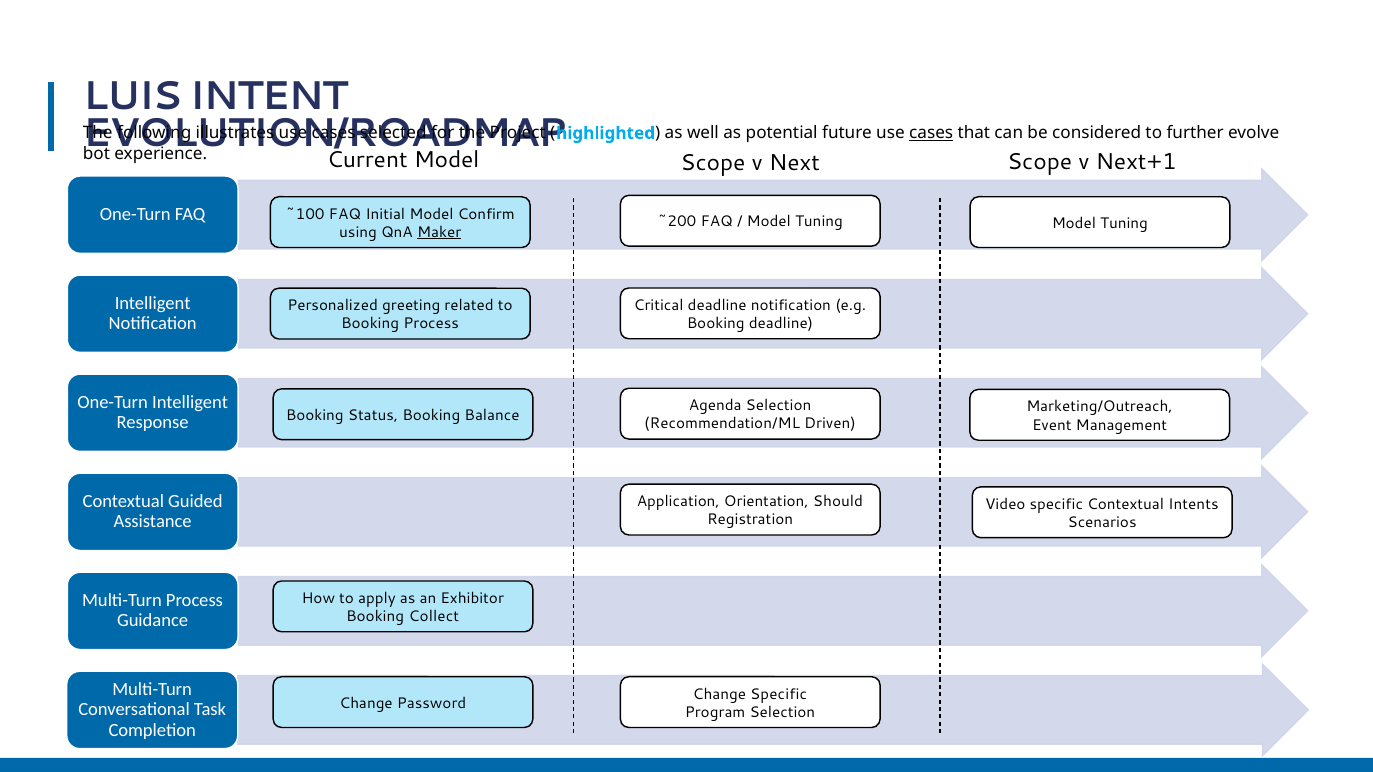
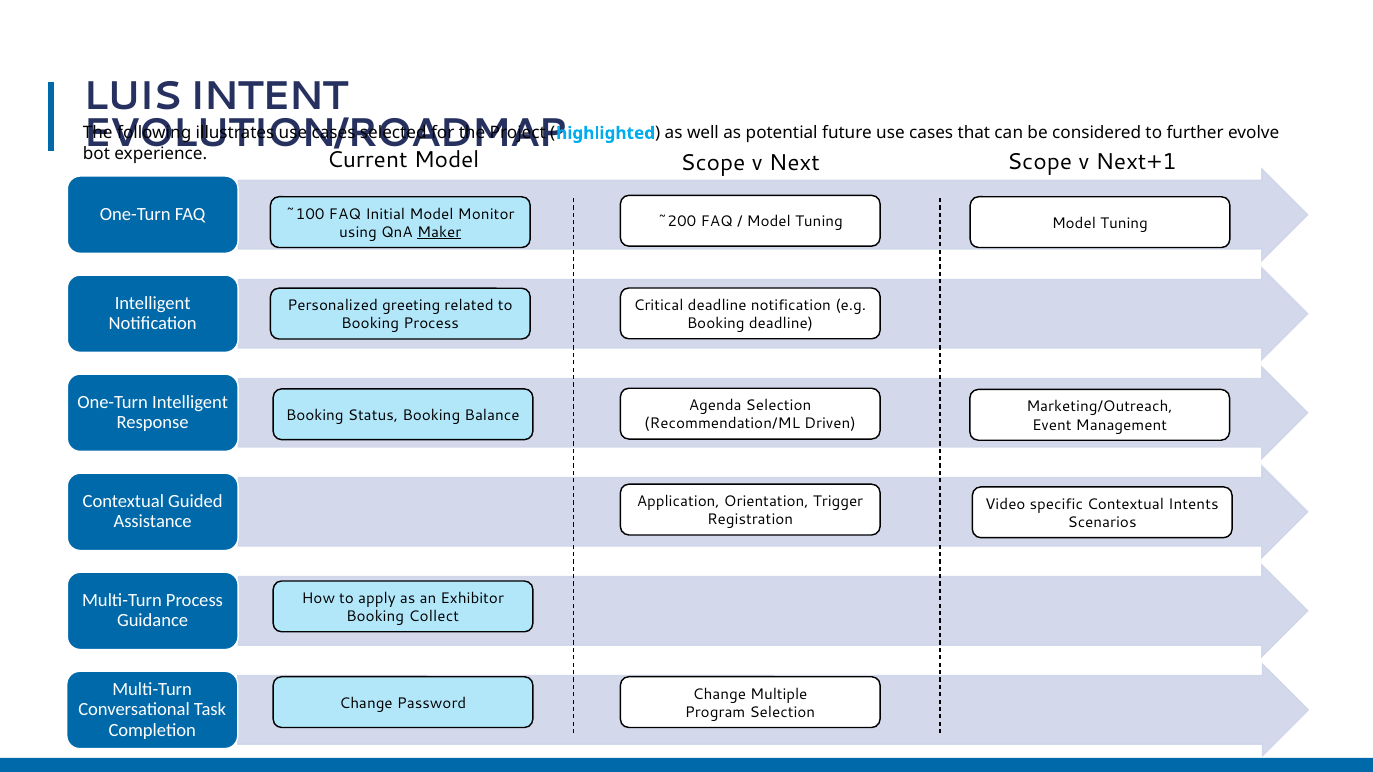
cases underline: present -> none (931, 133)
Confirm: Confirm -> Monitor (486, 214)
Should: Should -> Trigger (838, 502)
Change Specific: Specific -> Multiple (779, 694)
